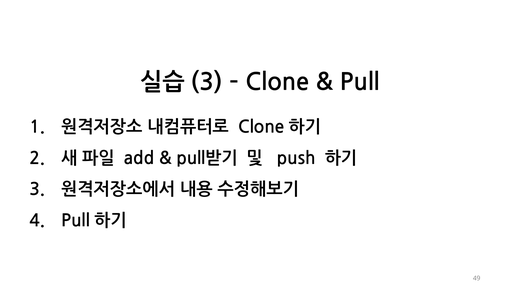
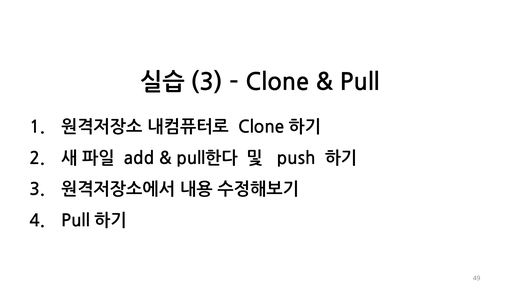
pull받기: pull받기 -> pull한다 (207, 159)
